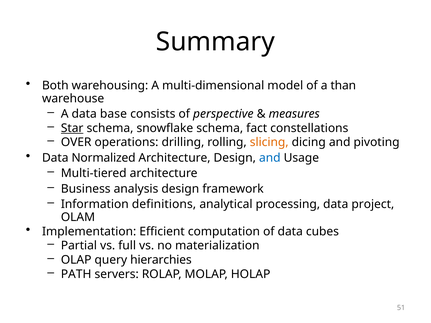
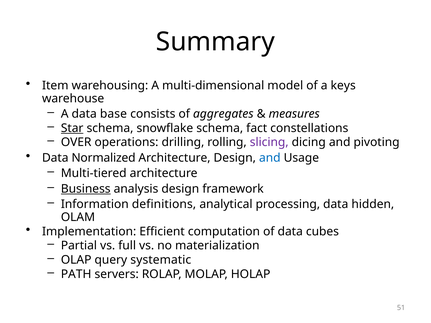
Both: Both -> Item (55, 86)
than: than -> keys (343, 86)
perspective: perspective -> aggregates (223, 114)
slicing colour: orange -> purple (269, 142)
Business underline: none -> present (86, 189)
project: project -> hidden (373, 205)
hierarchies: hierarchies -> systematic (161, 260)
